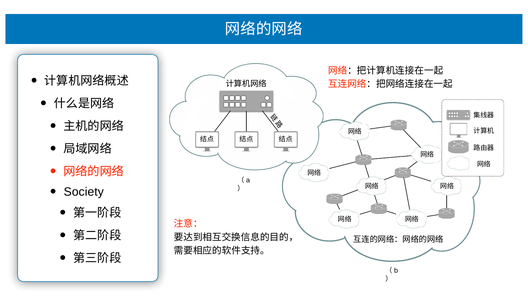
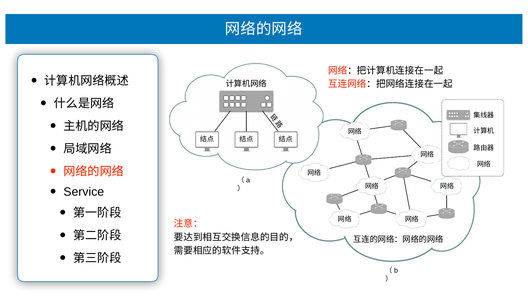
Society: Society -> Service (84, 192)
